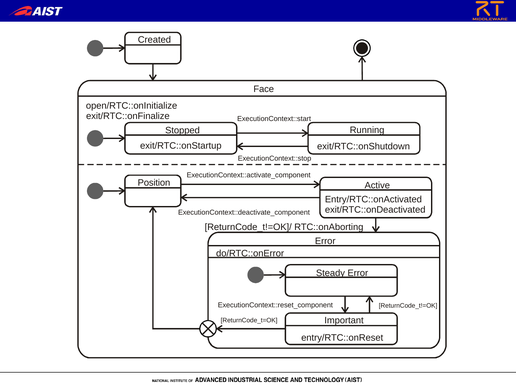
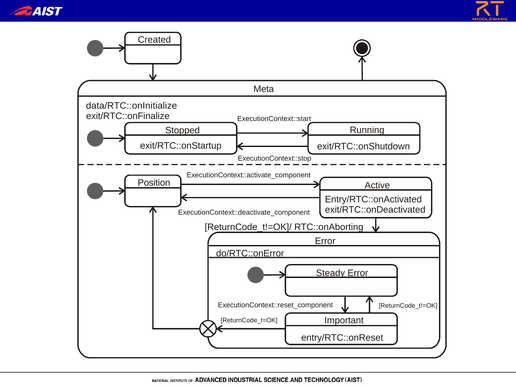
Face: Face -> Meta (264, 89)
open/RTC::onInitialize: open/RTC::onInitialize -> data/RTC::onInitialize (132, 106)
